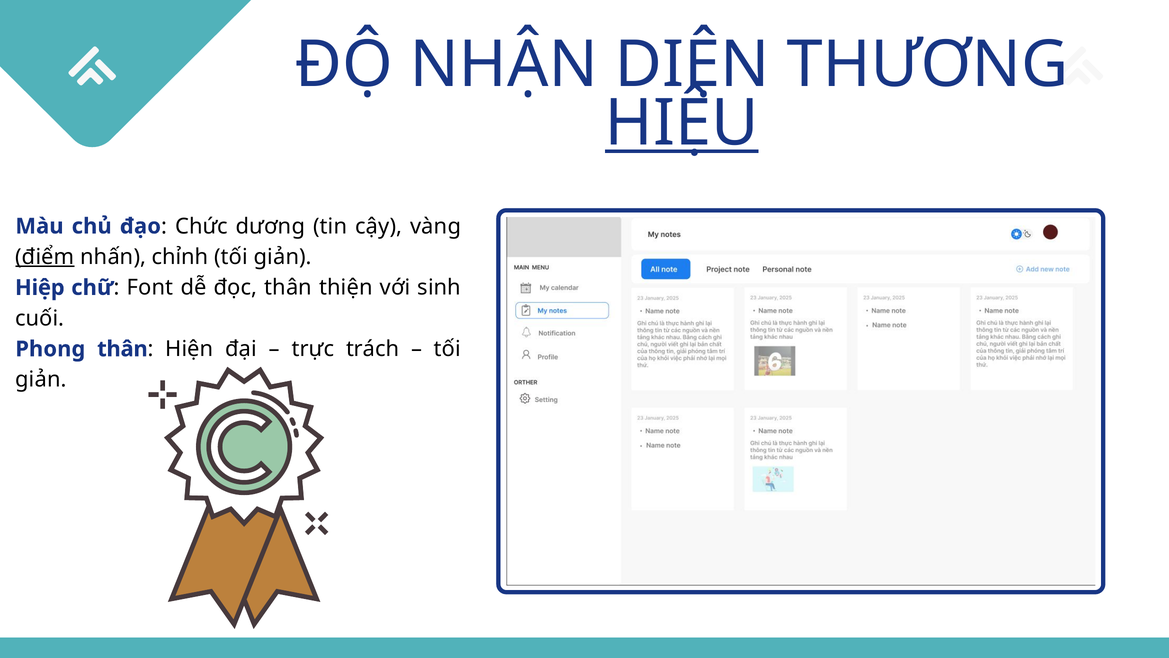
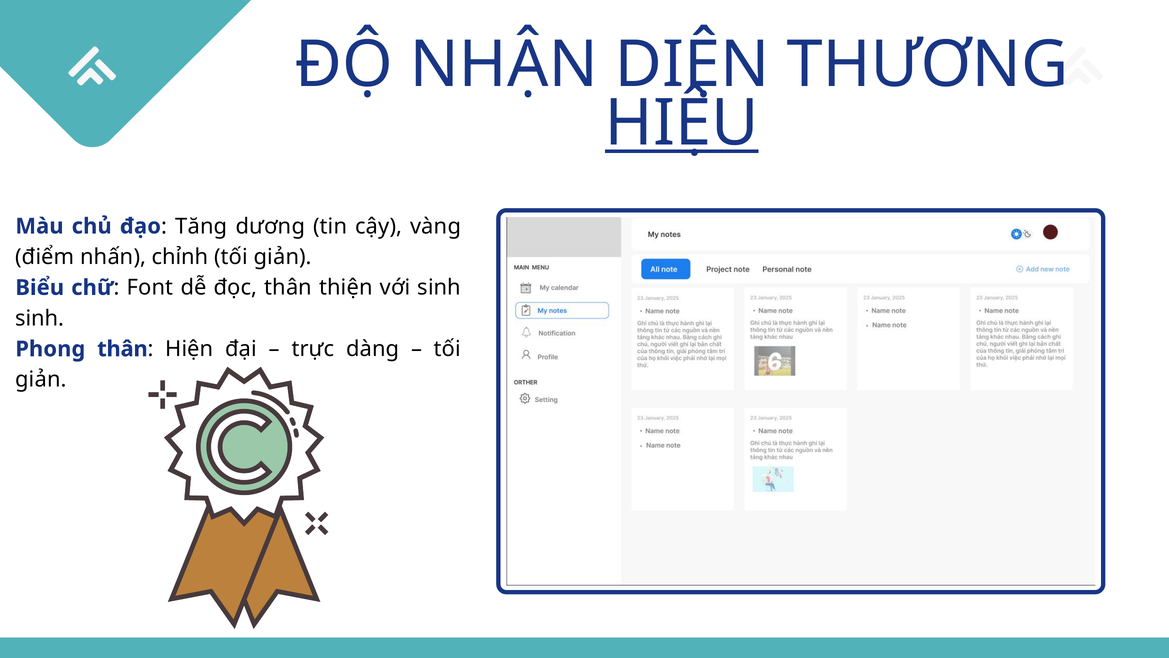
Chức: Chức -> Tăng (201, 226)
điểm underline: present -> none (45, 257)
Hiệp: Hiệp -> Biểu (40, 287)
cuối: cuối -> sinh (40, 318)
trách: trách -> dàng (373, 349)
